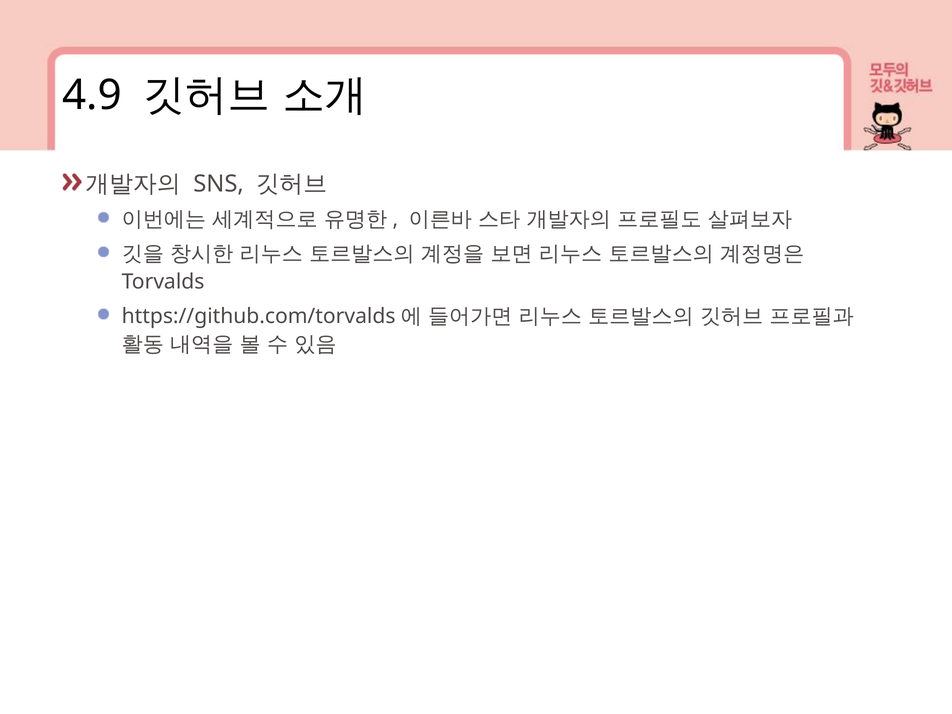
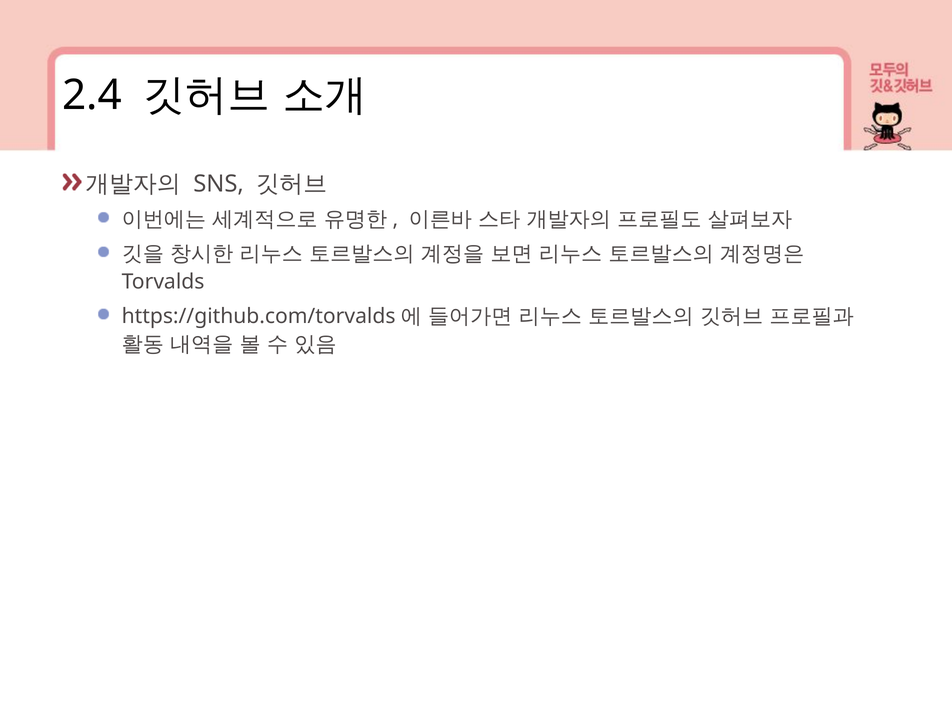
4.9: 4.9 -> 2.4 (92, 95)
